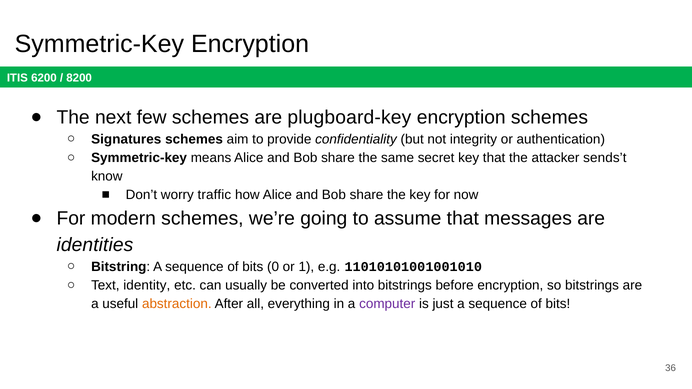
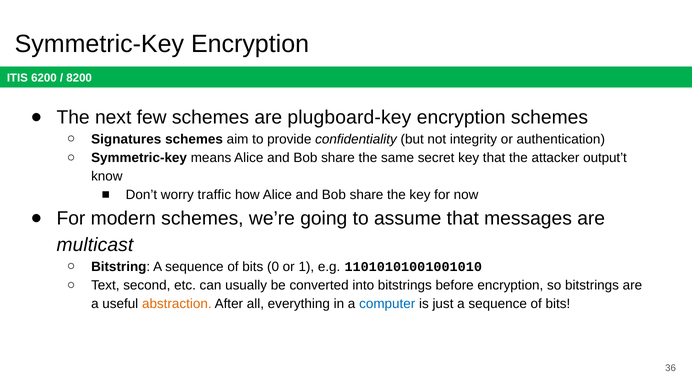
sends’t: sends’t -> output’t (605, 158)
identities: identities -> multicast (95, 245)
identity: identity -> second (147, 285)
computer colour: purple -> blue (387, 304)
